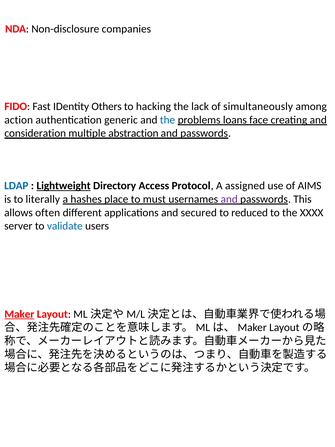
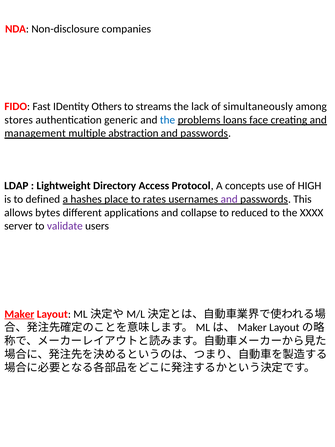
hacking: hacking -> streams (154, 106)
action: action -> stores (19, 120)
consideration: consideration -> management (35, 133)
LDAP colour: blue -> black (16, 186)
Lightweight underline: present -> none (64, 186)
assigned: assigned -> concepts (245, 186)
AIMS: AIMS -> HIGH (310, 186)
literally: literally -> defined (43, 199)
must: must -> rates (154, 199)
often: often -> bytes (48, 212)
secured: secured -> collapse (199, 212)
validate colour: blue -> purple (65, 226)
